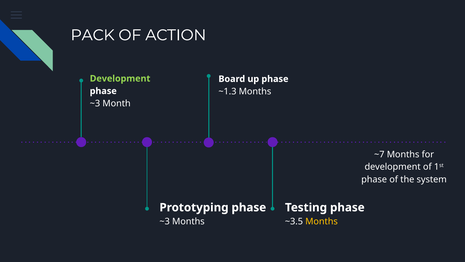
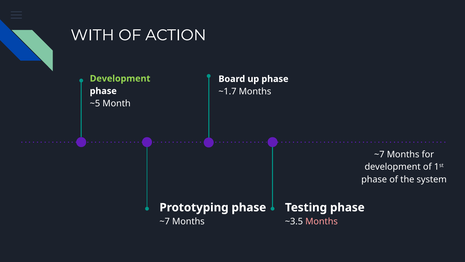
PACK: PACK -> WITH (92, 35)
~1.3: ~1.3 -> ~1.7 (227, 91)
~3: ~3 -> ~5 (95, 103)
~3: ~3 -> ~7 (165, 221)
Months colour: yellow -> pink (322, 221)
